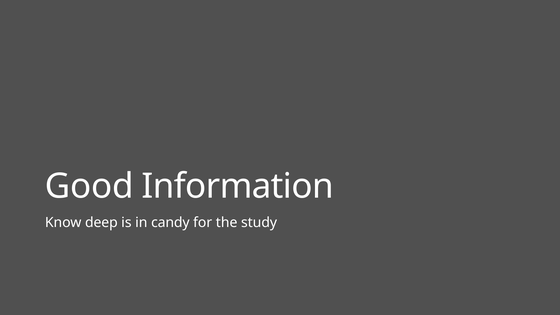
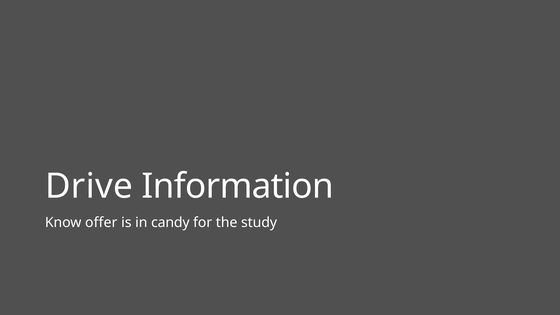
Good: Good -> Drive (89, 186)
deep: deep -> offer (101, 222)
